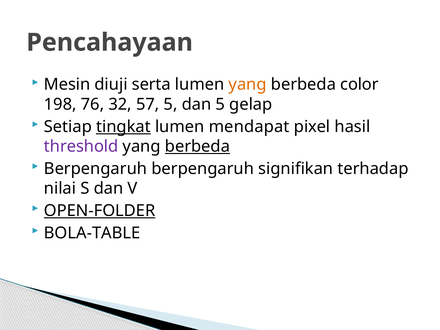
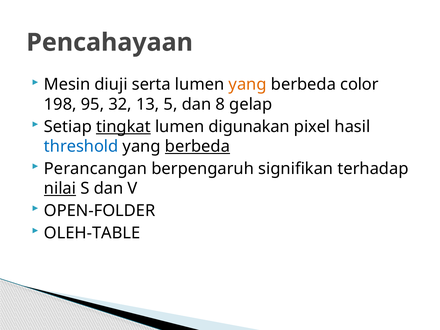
76: 76 -> 95 (93, 104)
57: 57 -> 13 (148, 104)
dan 5: 5 -> 8 (220, 104)
mendapat: mendapat -> digunakan (249, 127)
threshold colour: purple -> blue (81, 146)
Berpengaruh: Berpengaruh -> Perancangan (96, 169)
nilai underline: none -> present (60, 188)
OPEN-FOLDER underline: present -> none (100, 211)
BOLA-TABLE: BOLA-TABLE -> OLEH-TABLE (92, 233)
